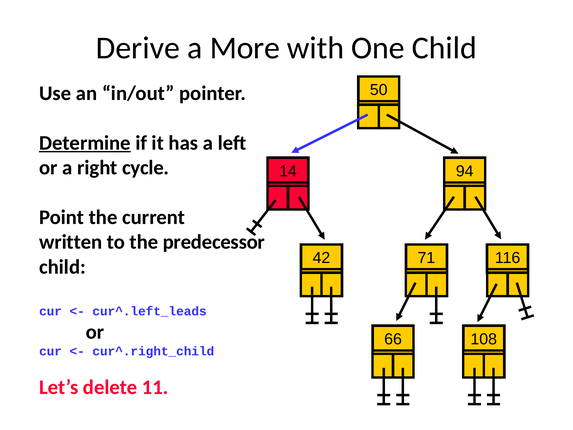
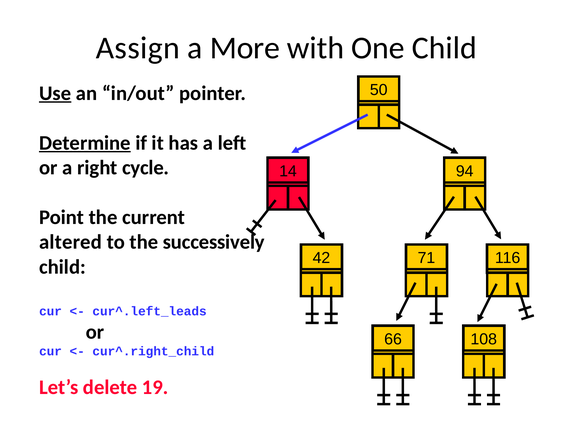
Derive: Derive -> Assign (138, 48)
Use underline: none -> present (55, 93)
written: written -> altered (71, 242)
predecessor: predecessor -> successively (214, 242)
11: 11 -> 19 (155, 387)
